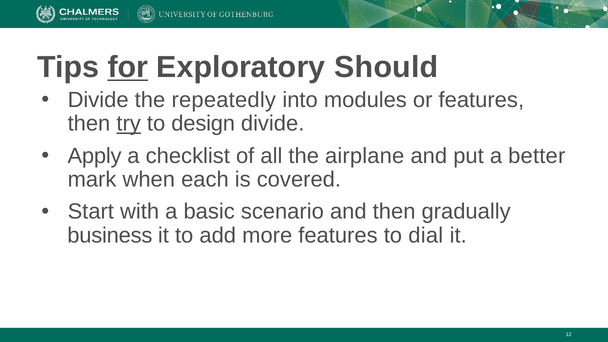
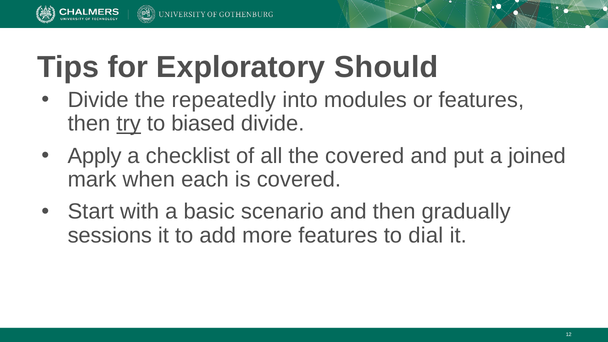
for underline: present -> none (128, 67)
design: design -> biased (203, 124)
the airplane: airplane -> covered (365, 156)
better: better -> joined (537, 156)
business: business -> sessions (110, 235)
